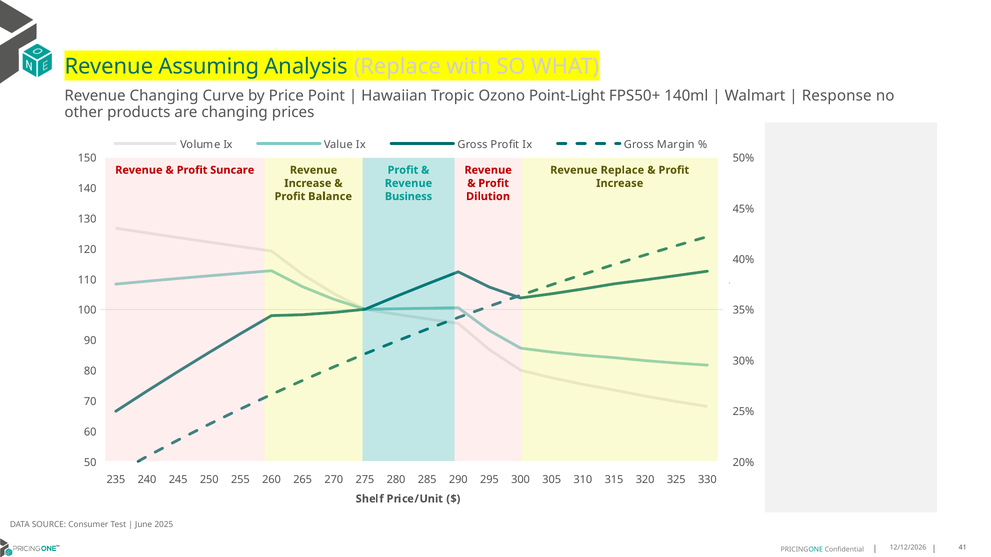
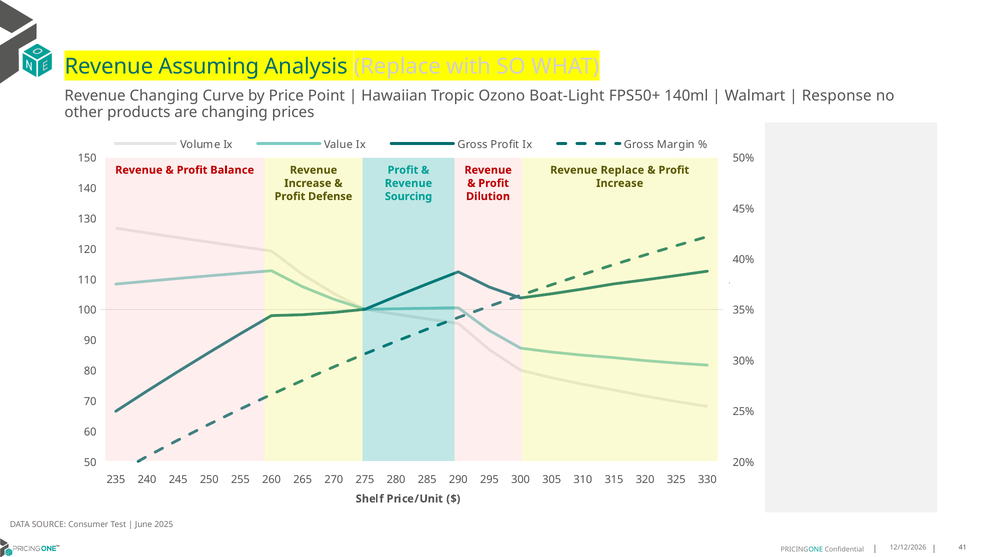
Point-Light: Point-Light -> Boat-Light (567, 96)
Suncare: Suncare -> Balance (232, 170)
Balance: Balance -> Defense (330, 197)
Business: Business -> Sourcing (409, 197)
